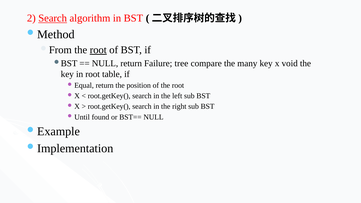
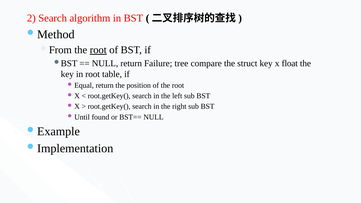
Search underline: present -> none (53, 18)
many: many -> struct (247, 63)
void: void -> float (290, 63)
